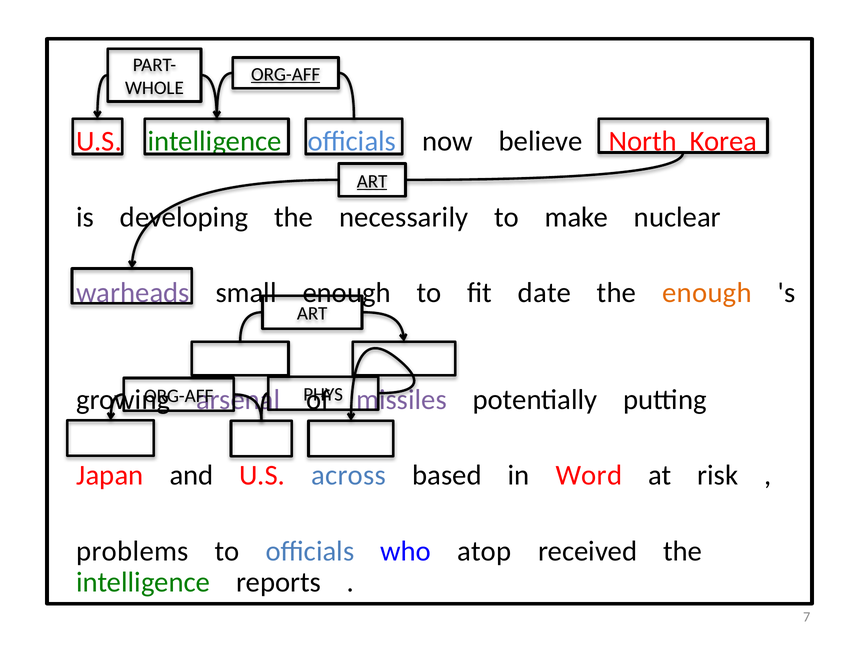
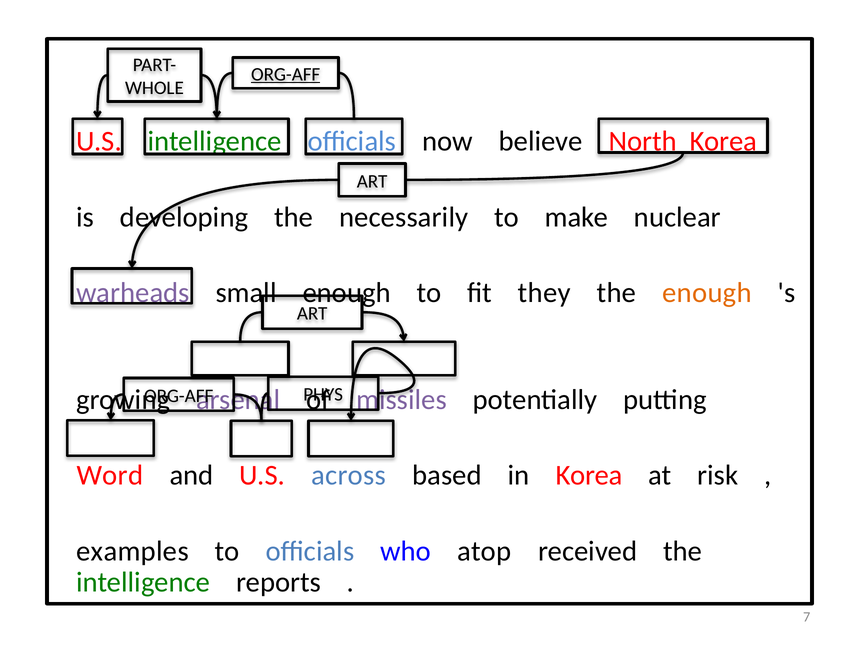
ART underline: present -> none (372, 181)
date: date -> they (544, 293)
Japan: Japan -> Word (110, 476)
in Word: Word -> Korea (589, 476)
problems: problems -> examples (133, 552)
